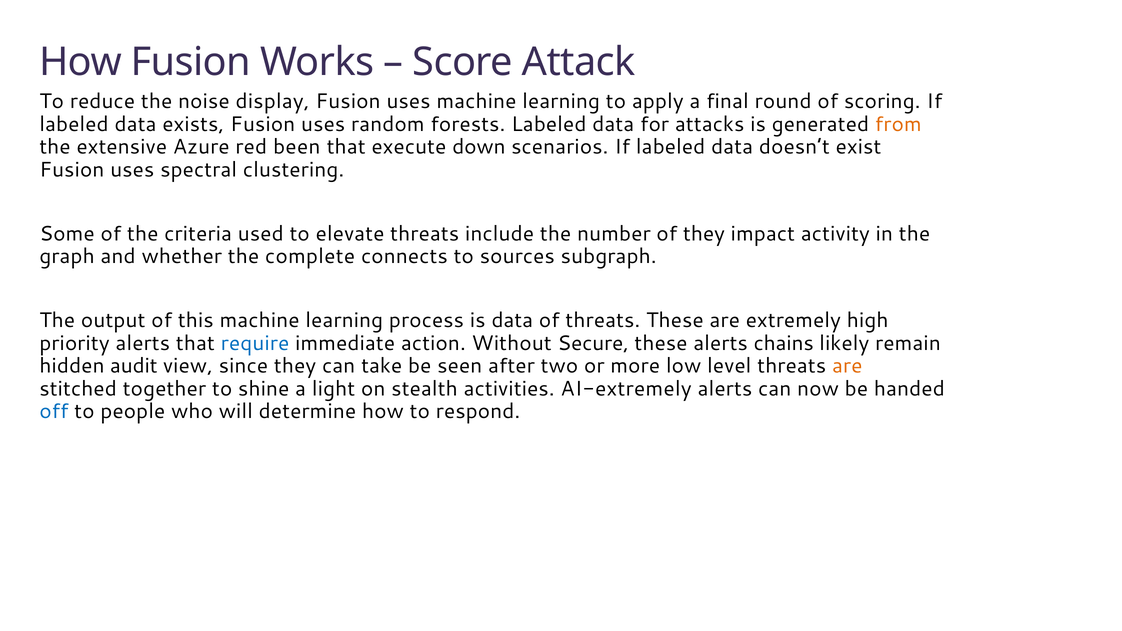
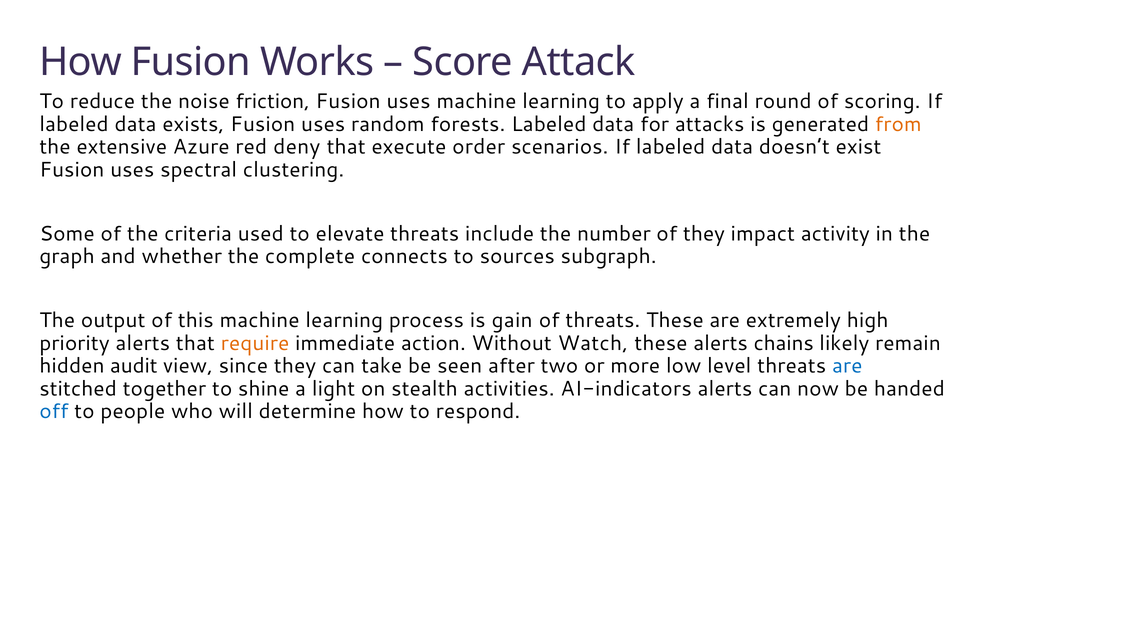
display: display -> friction (273, 101)
been: been -> deny (297, 147)
down: down -> order (479, 147)
is data: data -> gain (512, 321)
require colour: blue -> orange (255, 343)
Secure: Secure -> Watch (593, 343)
are colour: orange -> blue (847, 366)
AI-extremely: AI-extremely -> AI-indicators (626, 389)
